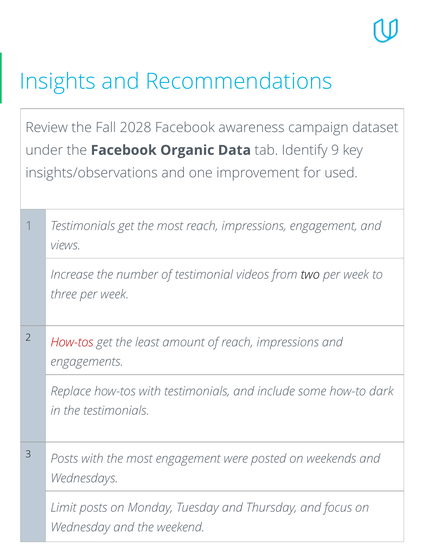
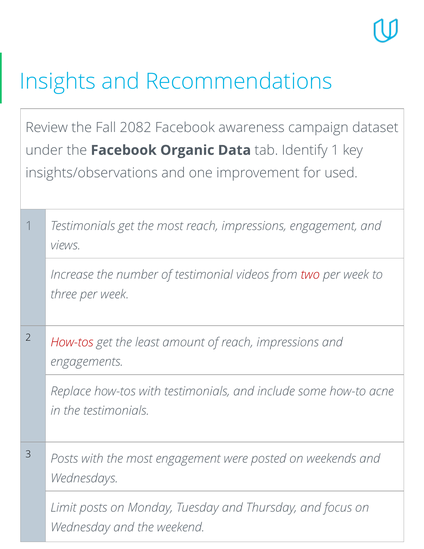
2028: 2028 -> 2082 (136, 128)
Identify 9: 9 -> 1 (335, 150)
two colour: black -> red (310, 275)
dark: dark -> acne (381, 391)
